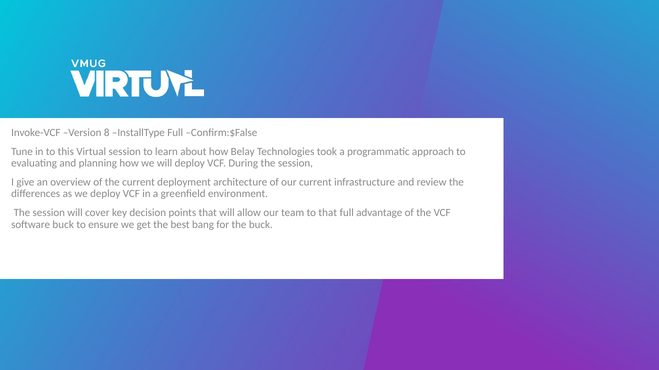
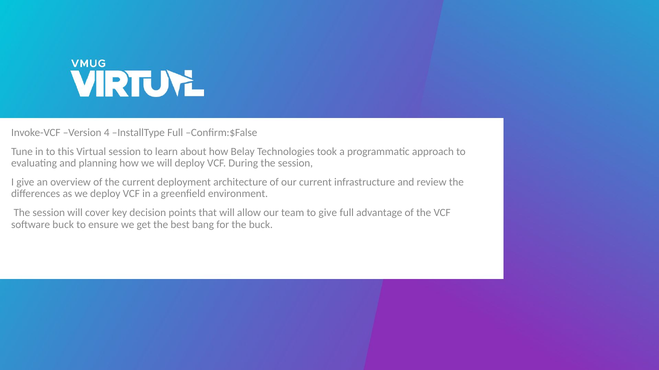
8: 8 -> 4 (107, 133)
to that: that -> give (328, 213)
